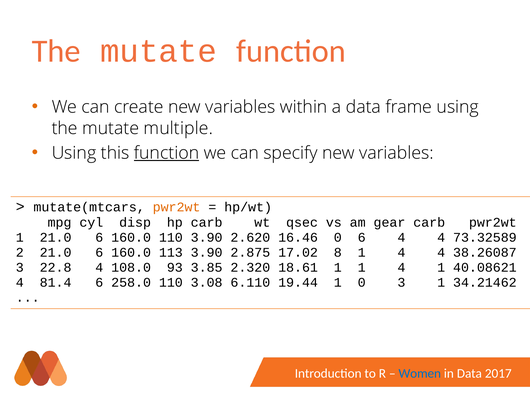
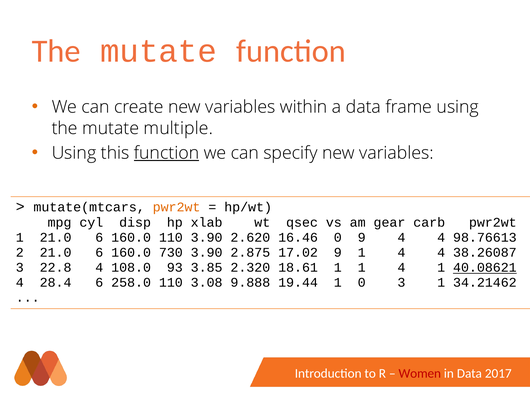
hp carb: carb -> xlab (207, 223)
0 6: 6 -> 9 (362, 238)
73.32589: 73.32589 -> 98.76613 (485, 238)
113: 113 -> 730 (171, 253)
17.02 8: 8 -> 9 (338, 253)
40.08621 underline: none -> present (485, 268)
81.4: 81.4 -> 28.4 (56, 283)
6.110: 6.110 -> 9.888 (250, 283)
Women colour: blue -> red (420, 374)
